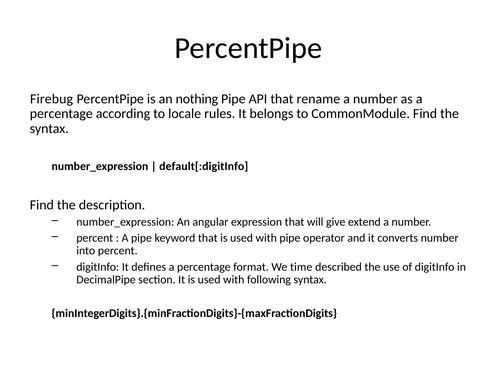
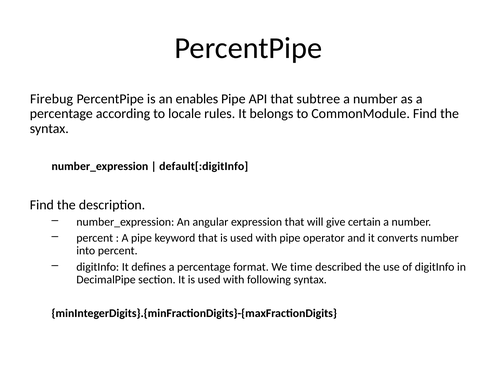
nothing: nothing -> enables (197, 99)
rename: rename -> subtree (318, 99)
extend: extend -> certain (364, 222)
